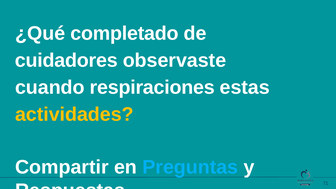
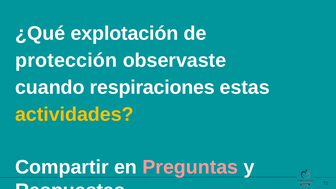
completado: completado -> explotación (124, 33)
cuidadores: cuidadores -> protección (66, 60)
Preguntas colour: light blue -> pink (190, 167)
